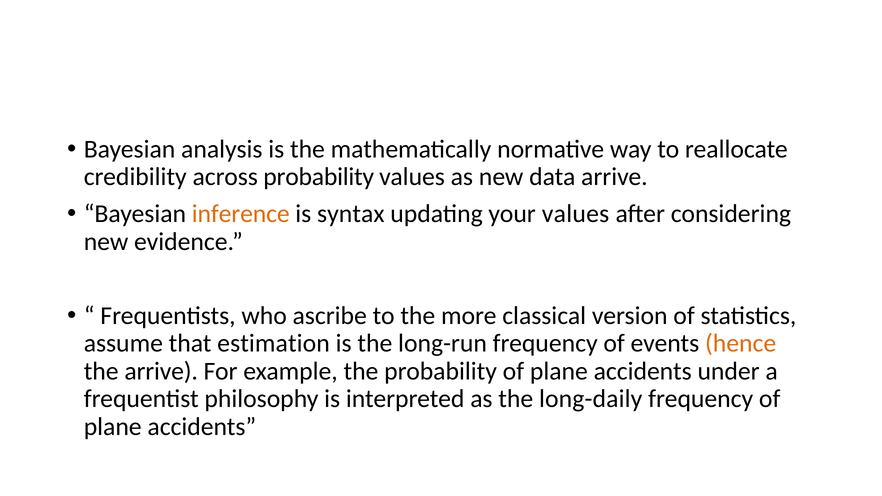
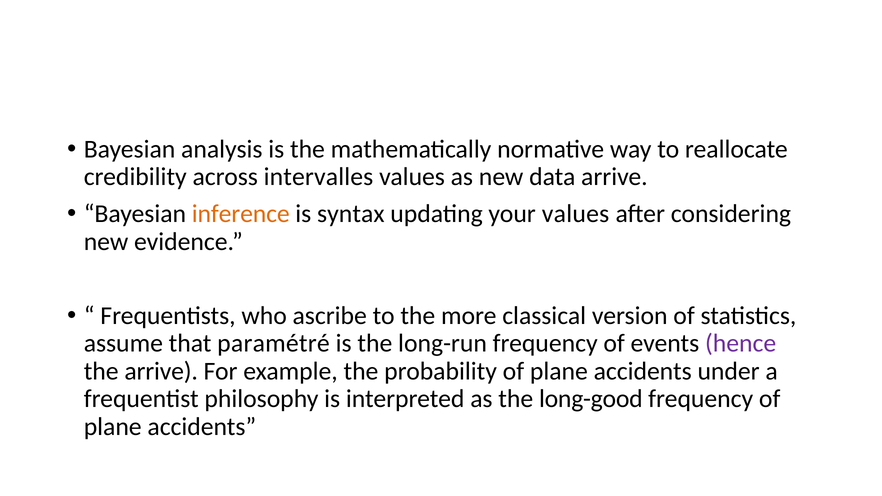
across probability: probability -> intervalles (318, 177)
estimation: estimation -> paramétré (273, 343)
hence colour: orange -> purple (741, 343)
long-daily: long-daily -> long-good (591, 399)
